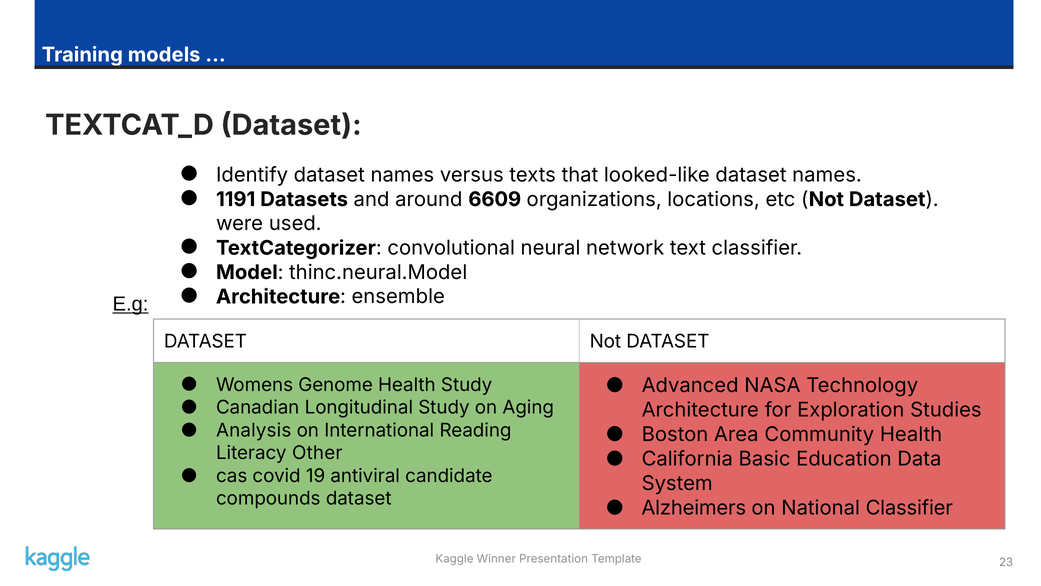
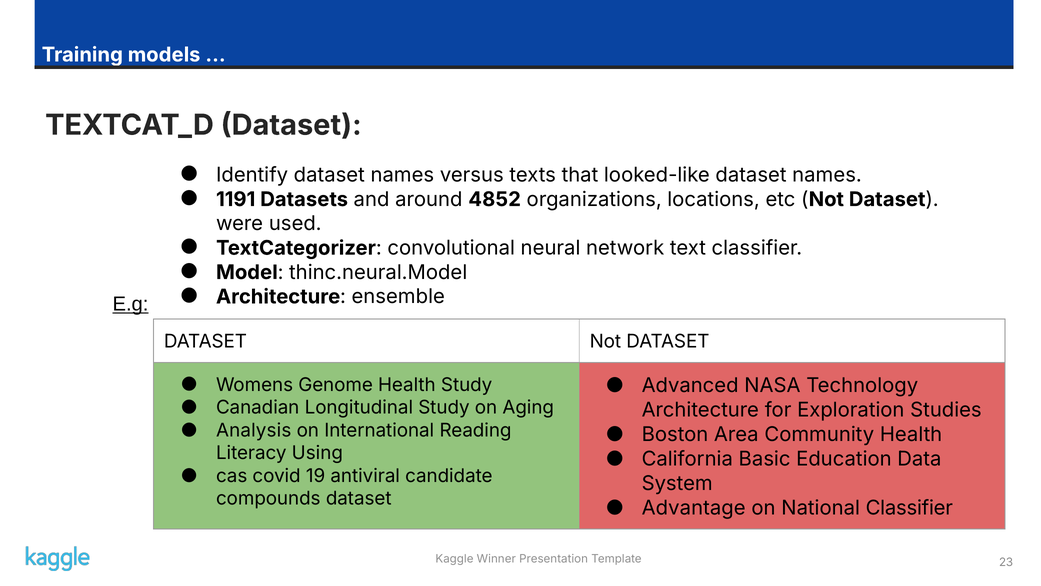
6609: 6609 -> 4852 (495, 199)
Other: Other -> Using (317, 453)
Alzheimers: Alzheimers -> Advantage (694, 508)
